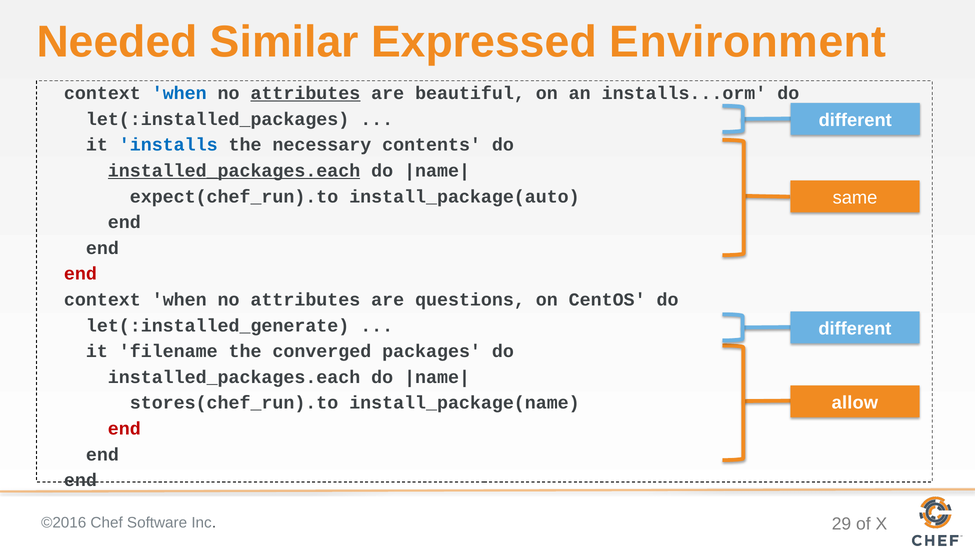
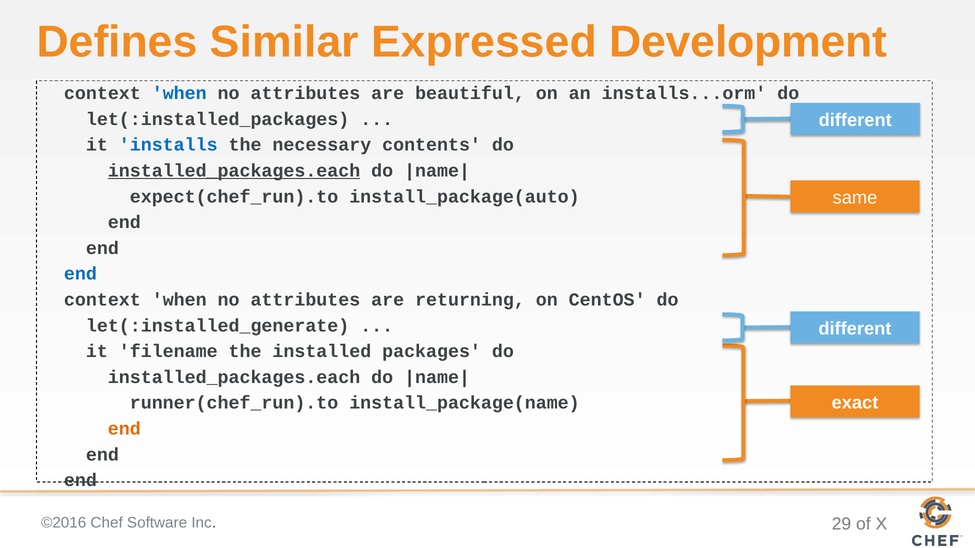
Needed: Needed -> Defines (117, 42)
Environment: Environment -> Development (748, 42)
attributes underline: present -> none (305, 93)
end colour: red -> blue (80, 274)
questions: questions -> returning (470, 300)
converged: converged -> installed (322, 352)
allow: allow -> exact (855, 403)
stores(chef_run).to: stores(chef_run).to -> runner(chef_run).to (234, 403)
end colour: red -> orange (124, 429)
